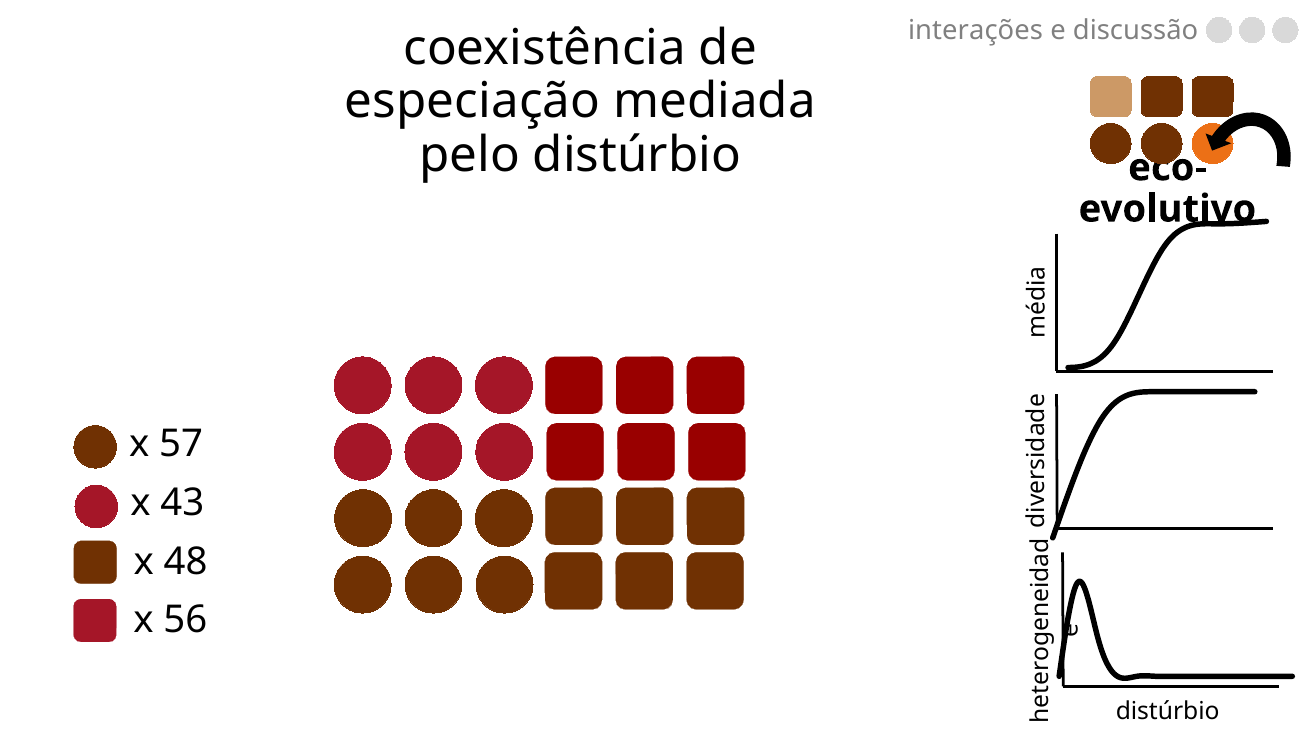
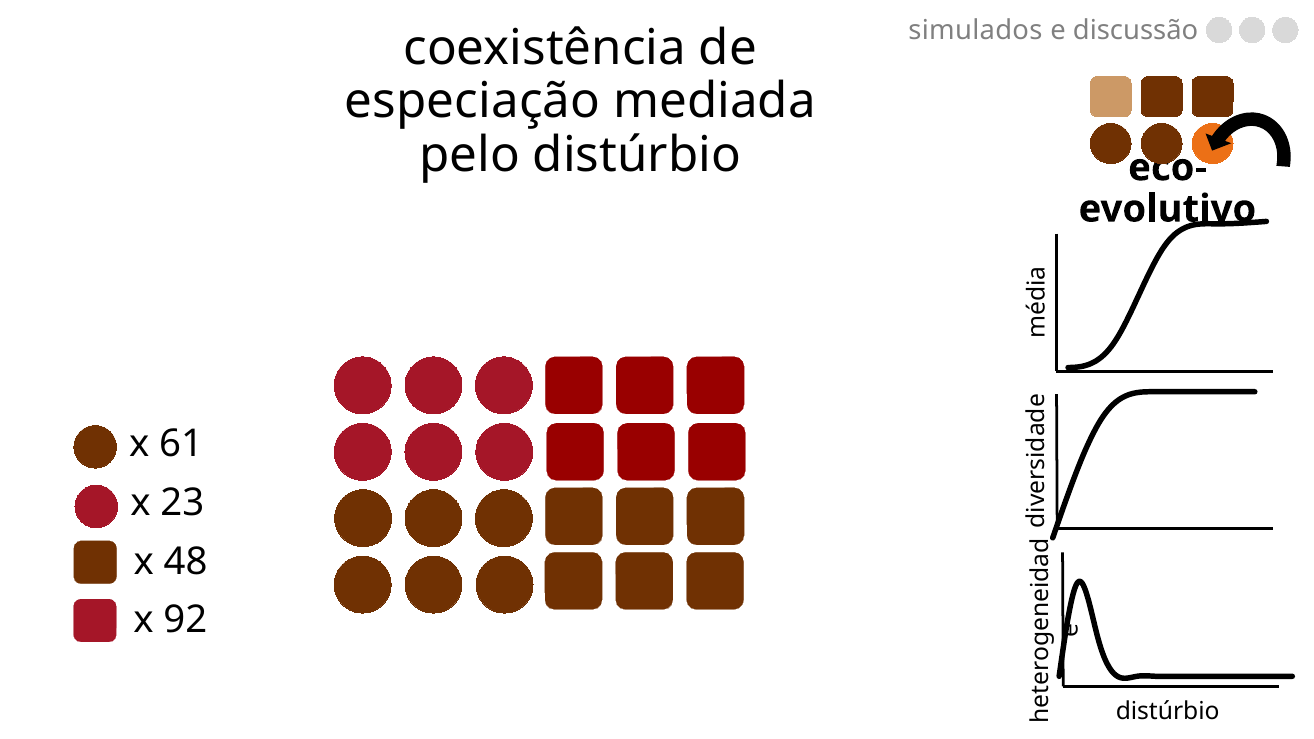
interações: interações -> simulados (975, 31)
57: 57 -> 61 (181, 444)
43: 43 -> 23 (182, 503)
56: 56 -> 92 (185, 620)
